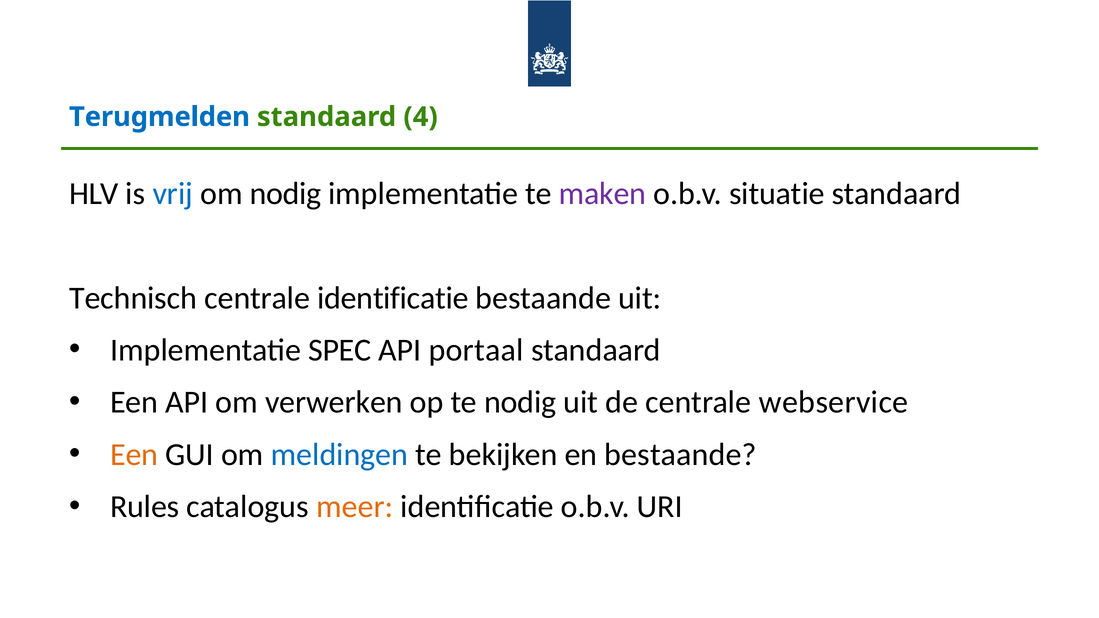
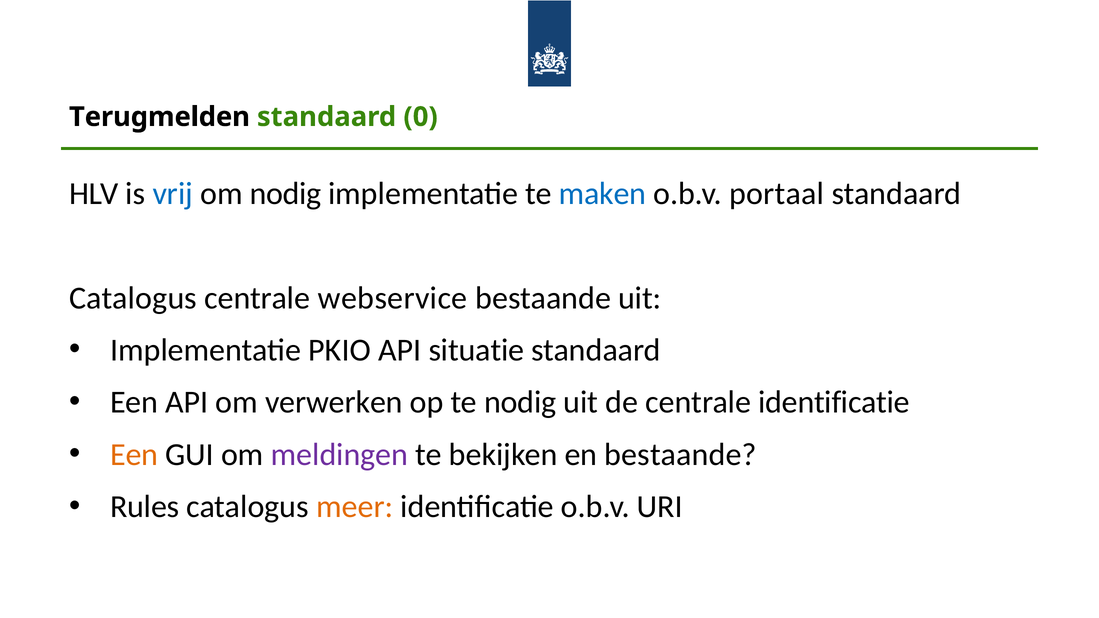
Terugmelden colour: blue -> black (159, 117)
4: 4 -> 0 (421, 117)
maken colour: purple -> blue (603, 194)
situatie: situatie -> portaal (777, 194)
Technisch: Technisch -> Catalogus (133, 298)
centrale identificatie: identificatie -> webservice (393, 298)
SPEC: SPEC -> PKIO (340, 350)
portaal: portaal -> situatie (476, 350)
centrale webservice: webservice -> identificatie (834, 402)
meldingen colour: blue -> purple (340, 455)
